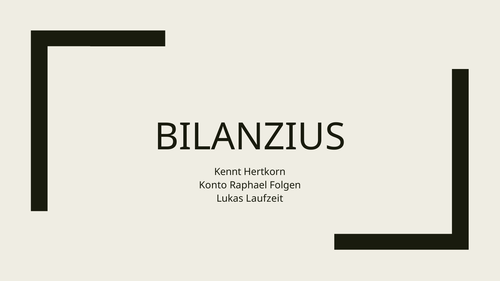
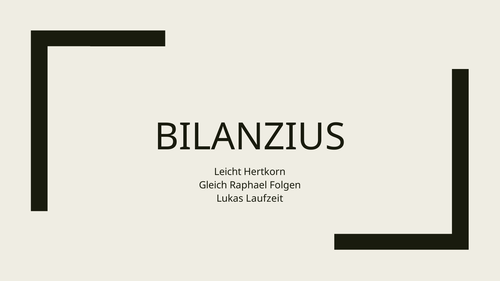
Kennt: Kennt -> Leicht (228, 172)
Konto: Konto -> Gleich (213, 185)
